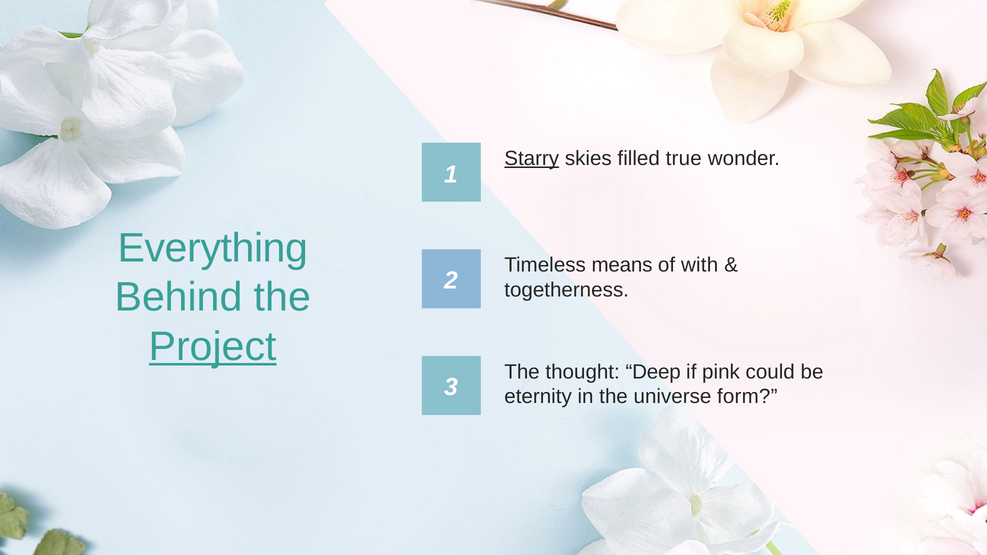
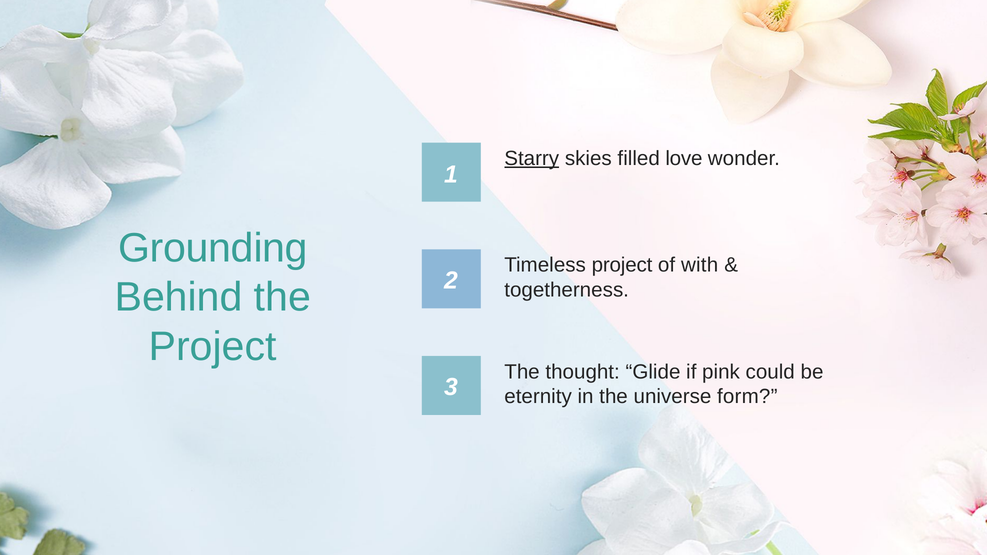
true: true -> love (684, 159)
Everything: Everything -> Grounding (213, 248)
Timeless means: means -> project (622, 265)
Project underline: present -> none (213, 347)
Deep: Deep -> Glide (653, 372)
